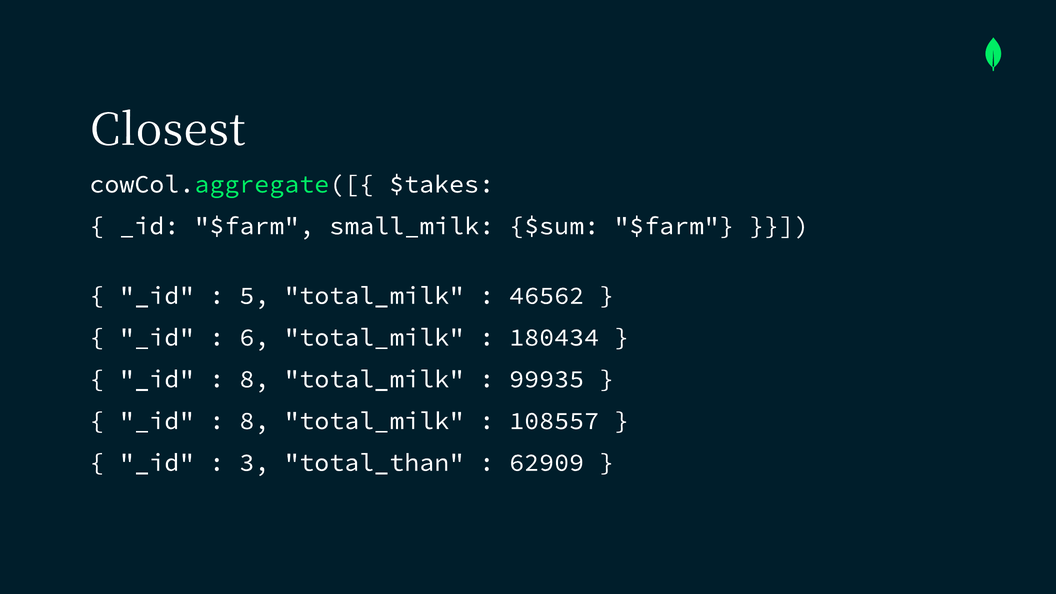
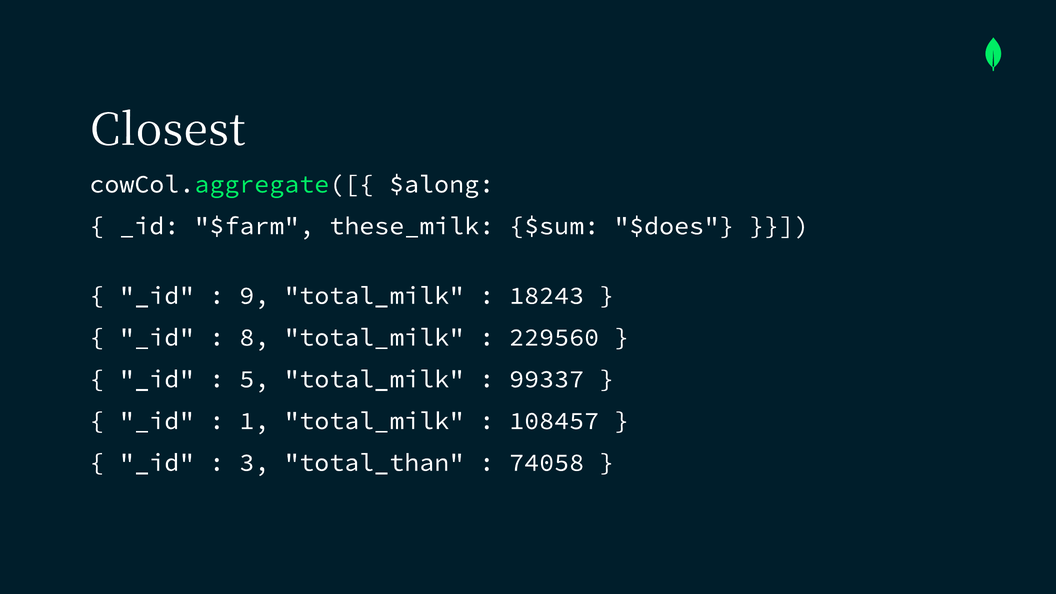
$takes: $takes -> $along (442, 184)
small_milk: small_milk -> these_milk (412, 226)
$sum $farm: $farm -> $does (674, 226)
5: 5 -> 9 (254, 296)
46562: 46562 -> 18243 (547, 296)
6: 6 -> 8 (254, 337)
180434: 180434 -> 229560 (554, 337)
8: 8 -> 5 (254, 379)
99935: 99935 -> 99337 (547, 379)
8: 8 -> 1 (254, 421)
108557: 108557 -> 108457 (554, 421)
62909: 62909 -> 74058 (547, 463)
